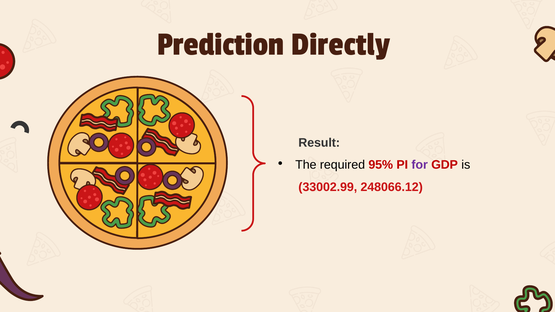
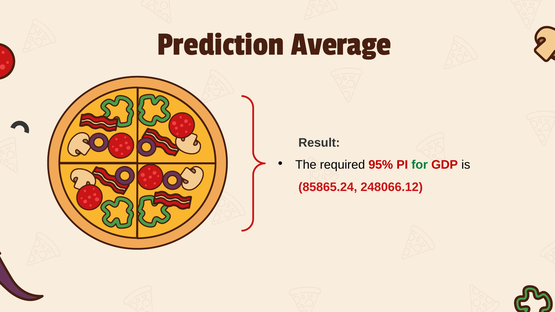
Directly: Directly -> Average (341, 44)
for colour: purple -> green (420, 165)
33002.99: 33002.99 -> 85865.24 (328, 187)
